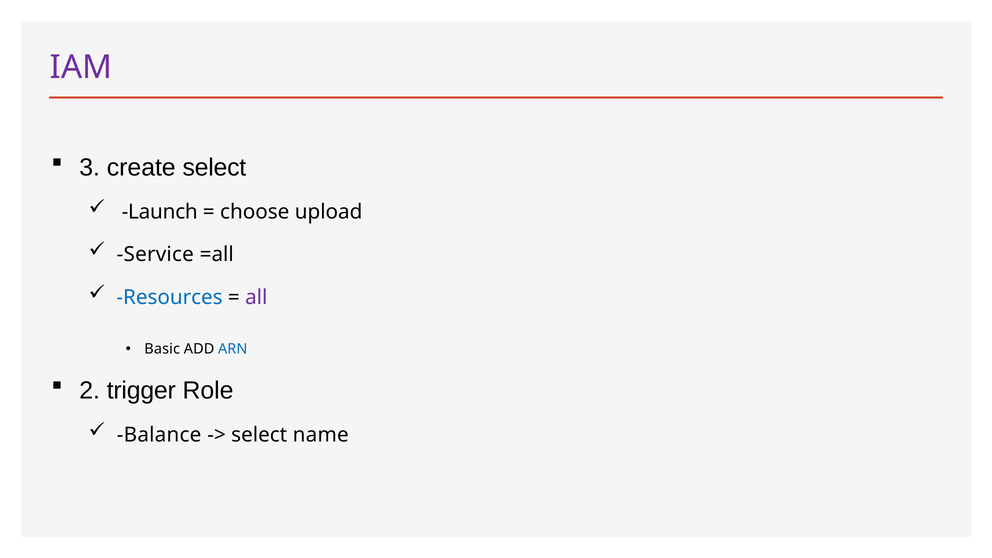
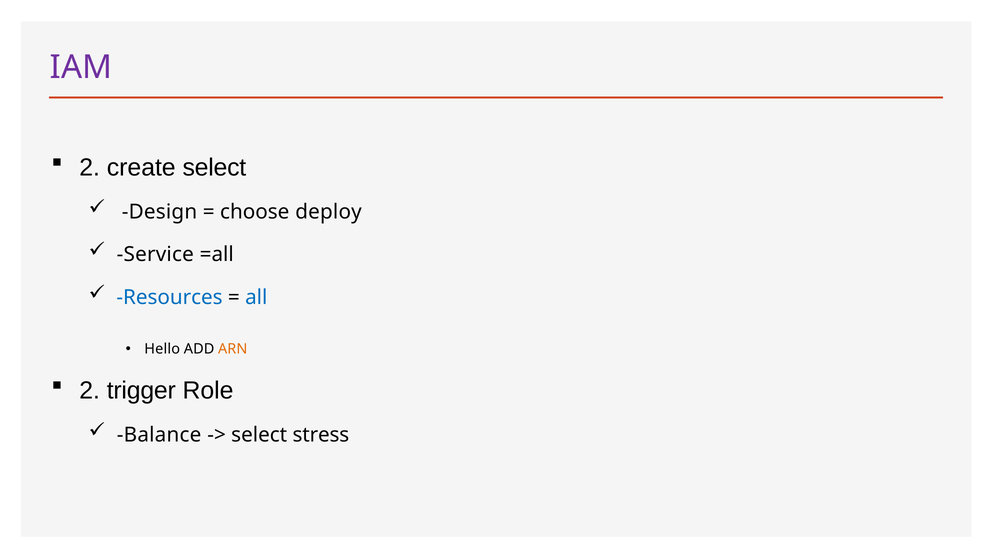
3: 3 -> 2 (90, 167)
Launch: Launch -> Design (159, 212)
upload: upload -> deploy (329, 212)
all colour: purple -> blue (256, 297)
Basic: Basic -> Hello (162, 349)
ARN colour: blue -> orange (233, 349)
name: name -> stress (321, 435)
